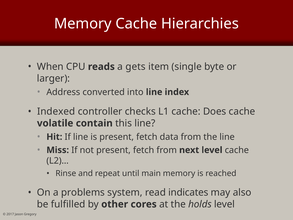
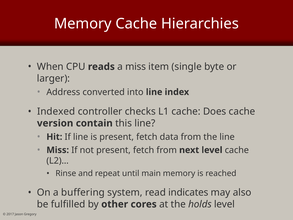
a gets: gets -> miss (136, 67)
volatile: volatile -> version (55, 123)
problems: problems -> buffering (83, 192)
